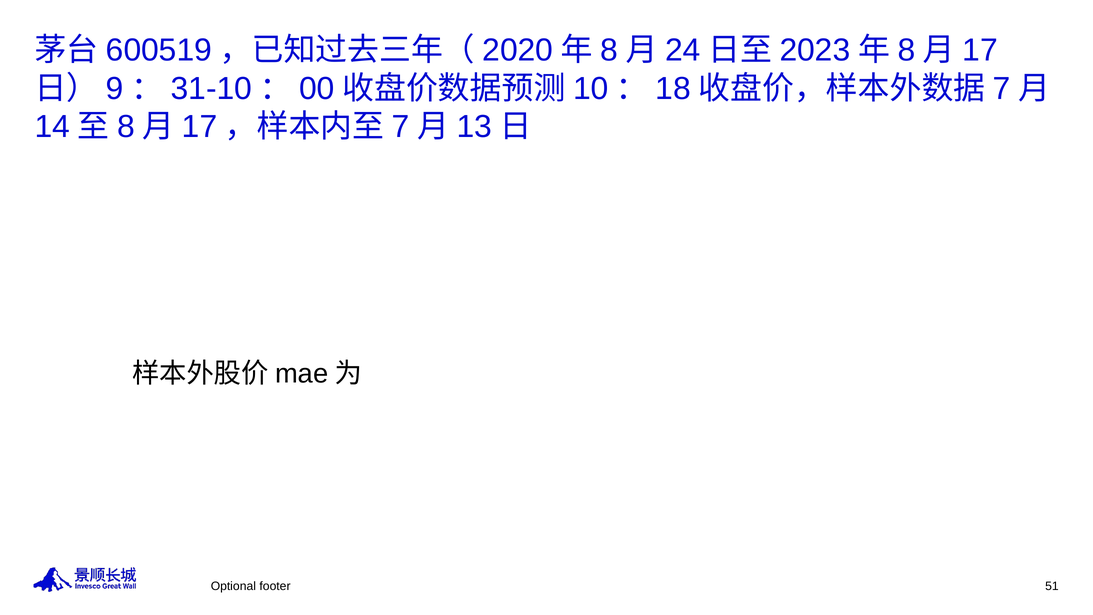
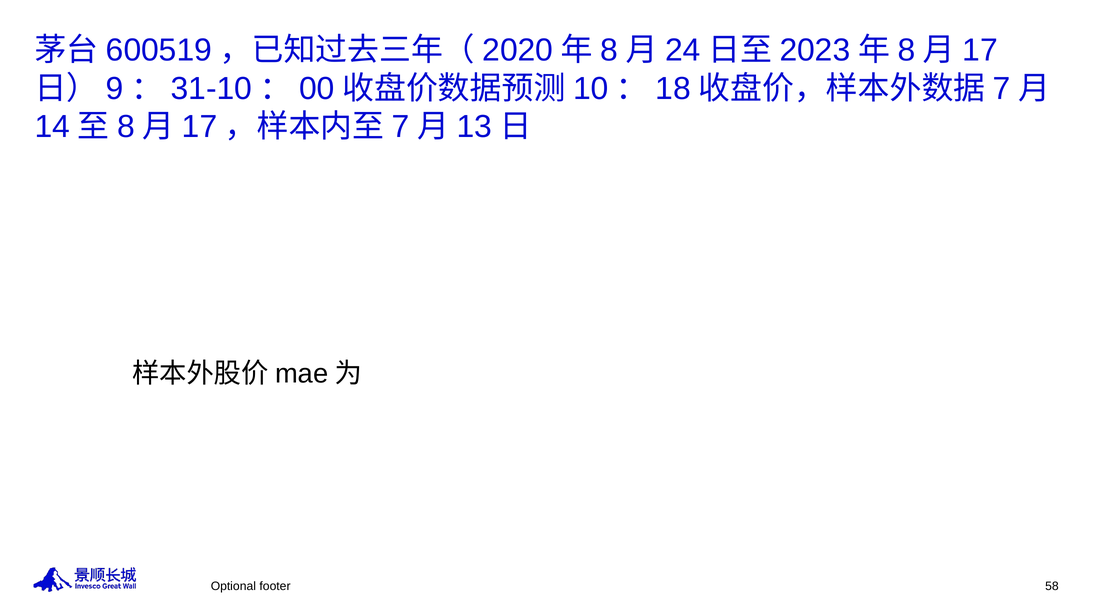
51: 51 -> 58 (1052, 586)
